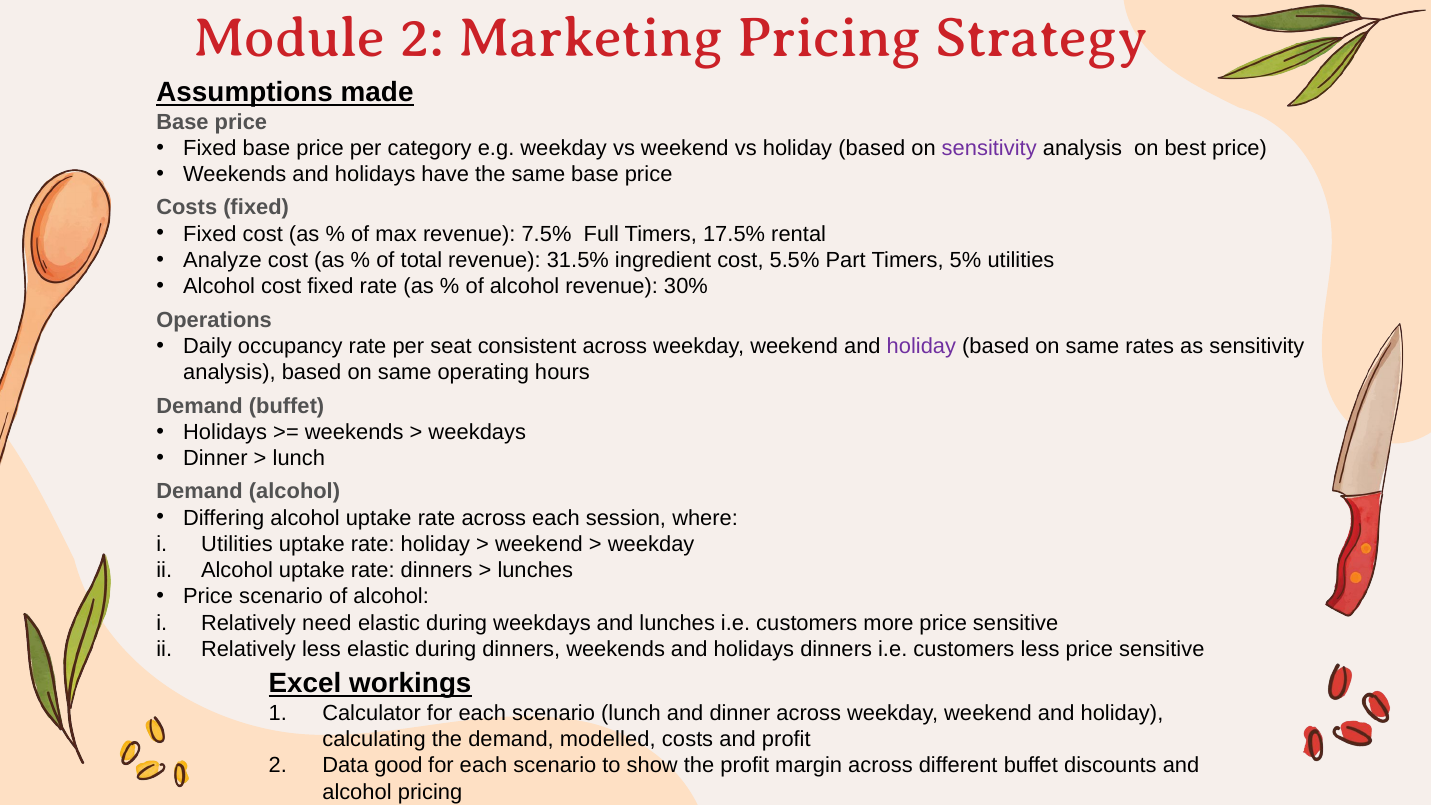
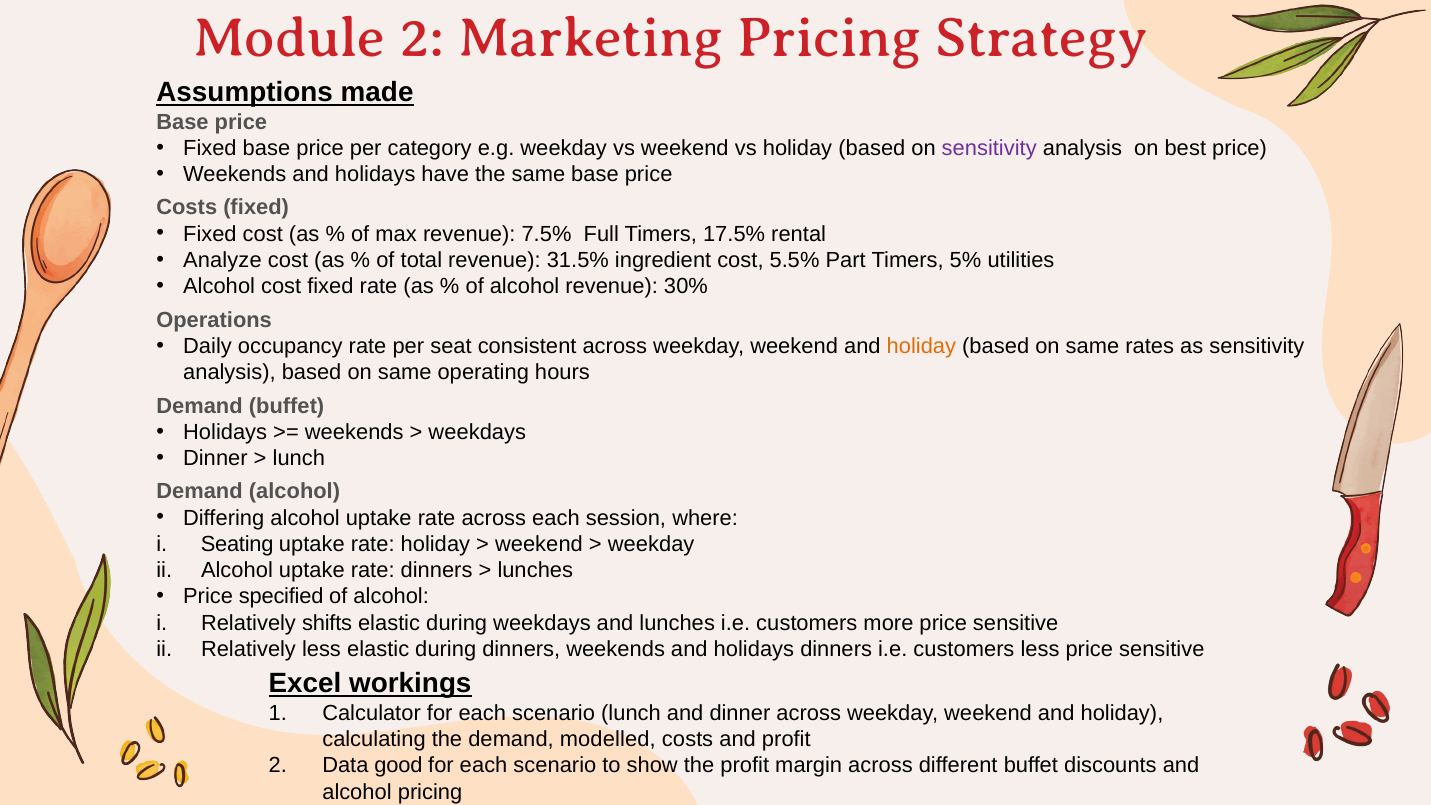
holiday colour: purple -> orange (921, 346)
Utilities: Utilities -> Seating (237, 544)
Price scenario: scenario -> specified (281, 597)
need: need -> shifts (327, 623)
